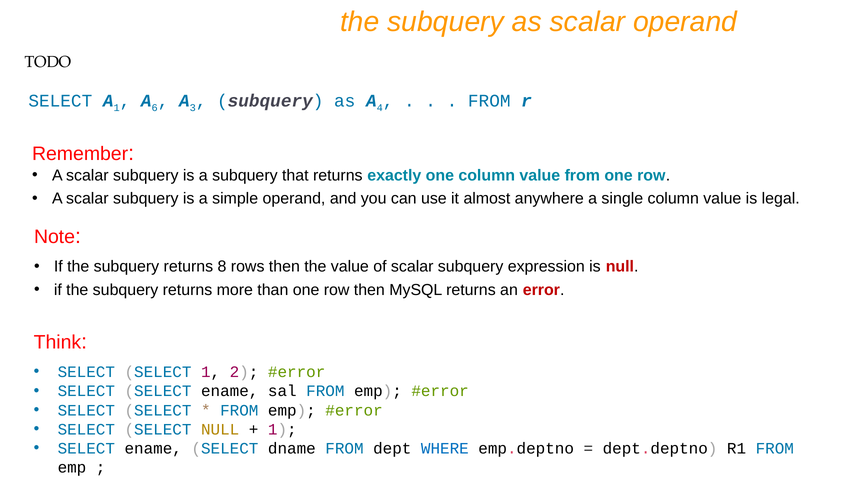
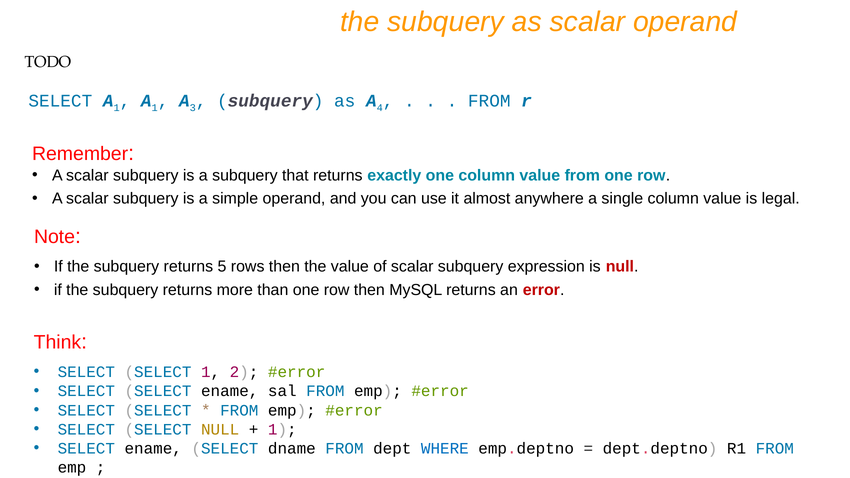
6: 6 -> 1 (155, 108)
8: 8 -> 5 (222, 267)
